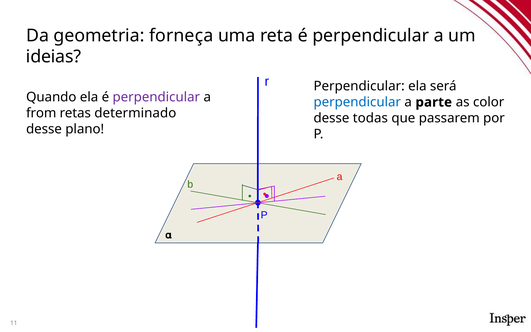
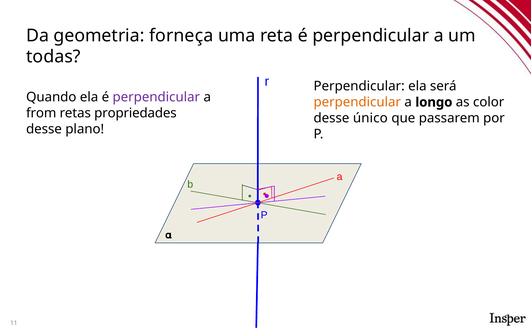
ideias: ideias -> todas (53, 57)
perpendicular colour: blue -> orange (357, 102)
parte: parte -> longo (434, 102)
determinado: determinado -> propriedades (135, 113)
todas: todas -> único (370, 118)
